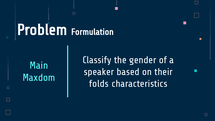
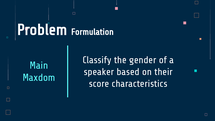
folds: folds -> score (99, 84)
